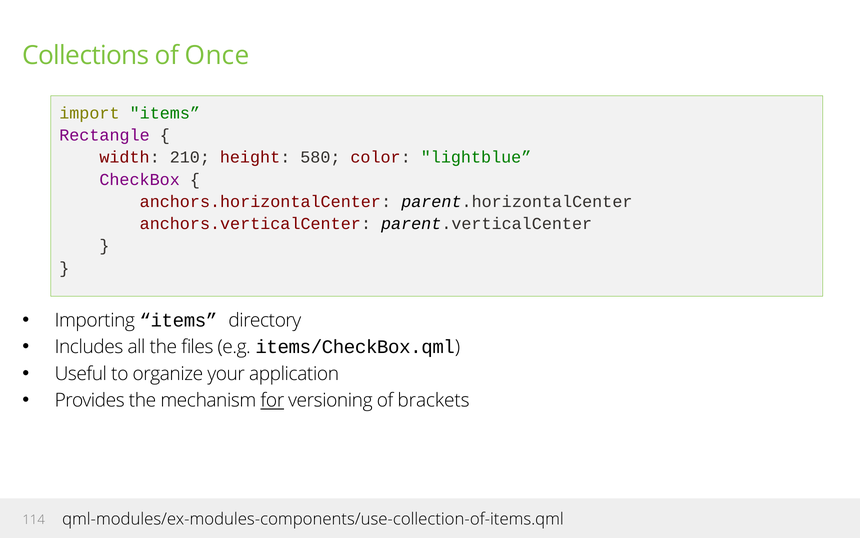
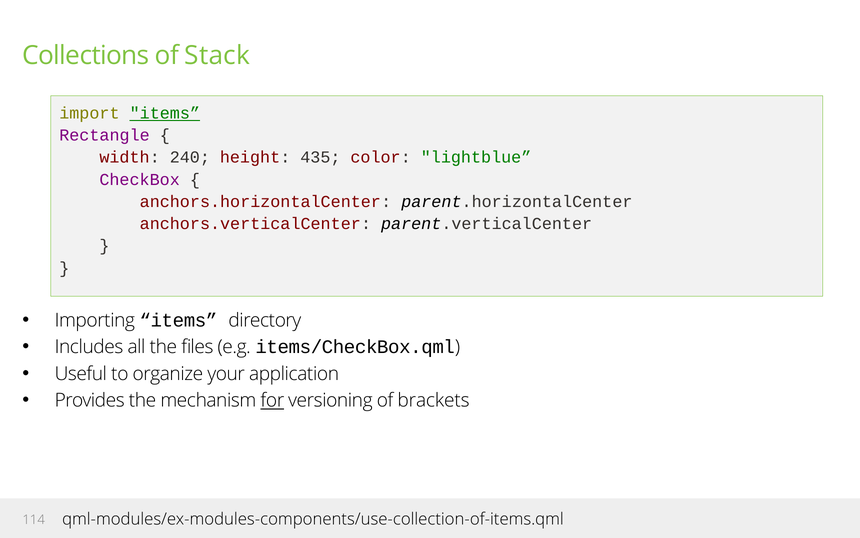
Once: Once -> Stack (217, 55)
items underline: none -> present (165, 113)
210: 210 -> 240 (190, 157)
580: 580 -> 435 (320, 157)
